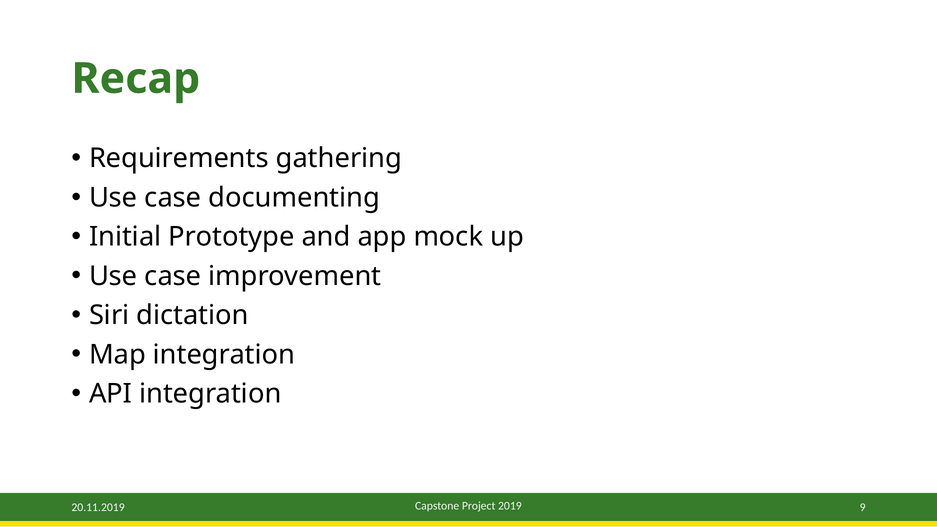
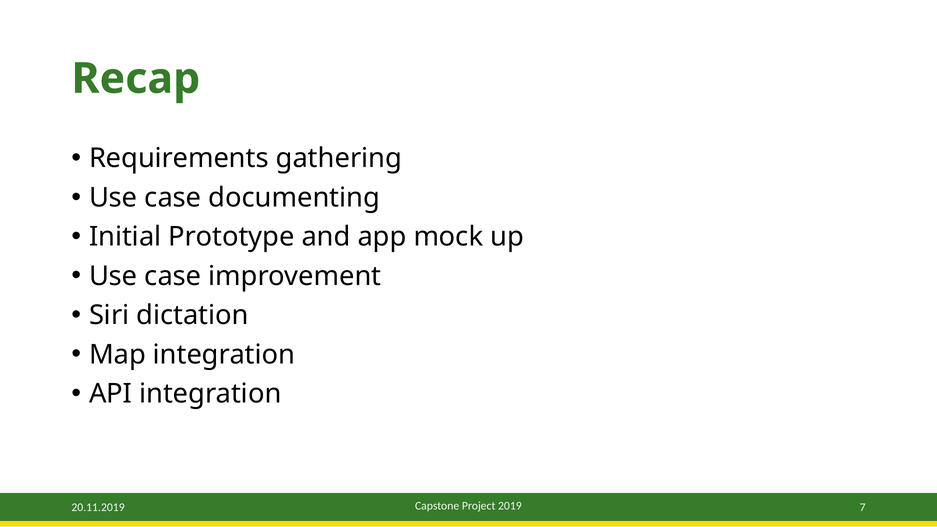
9: 9 -> 7 (863, 507)
